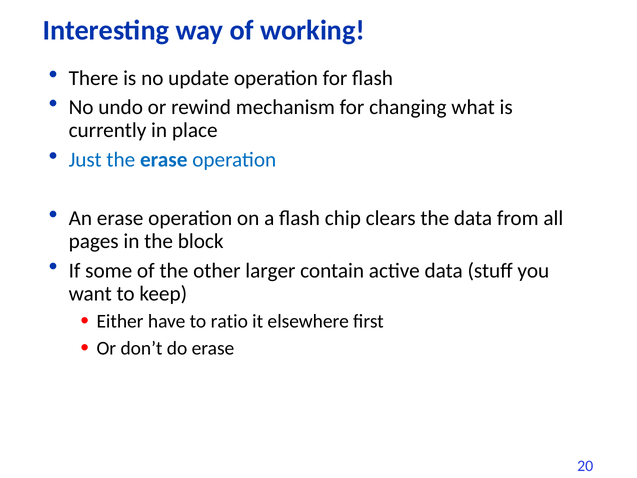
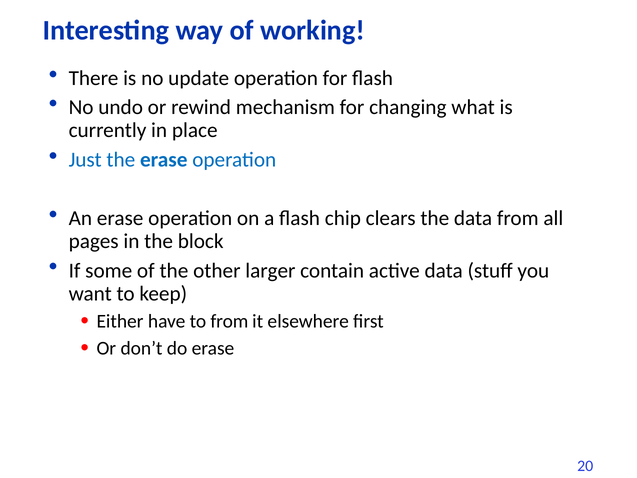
to ratio: ratio -> from (229, 321)
